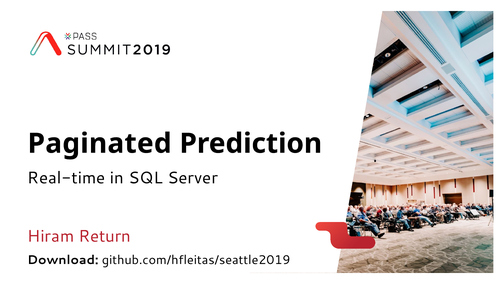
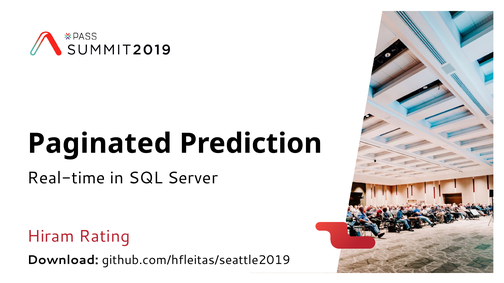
Return: Return -> Rating (105, 237)
